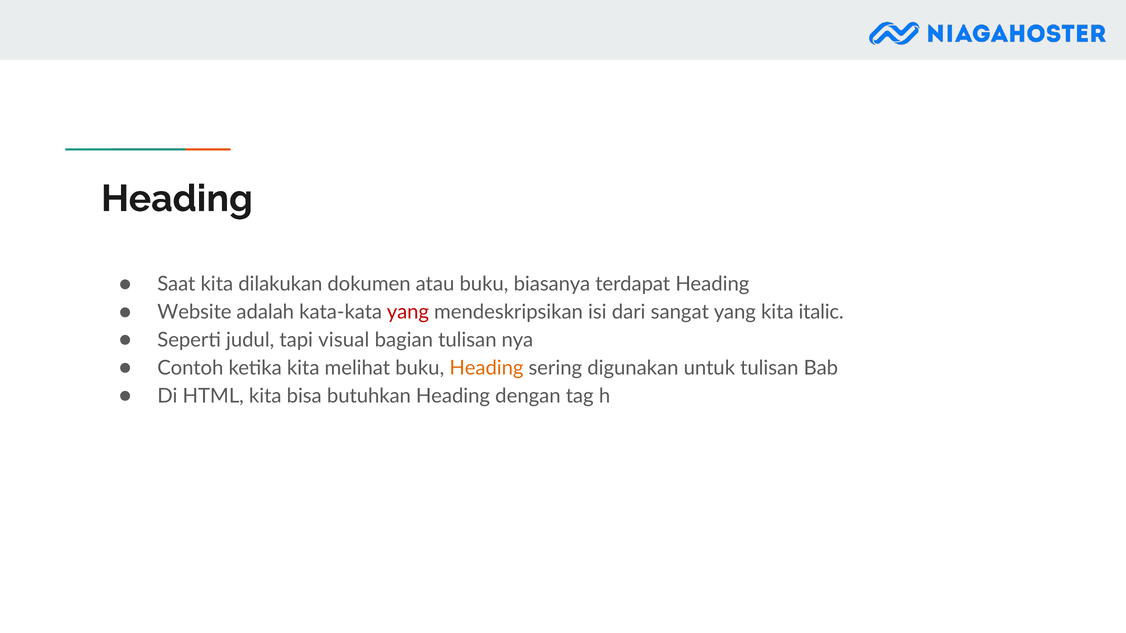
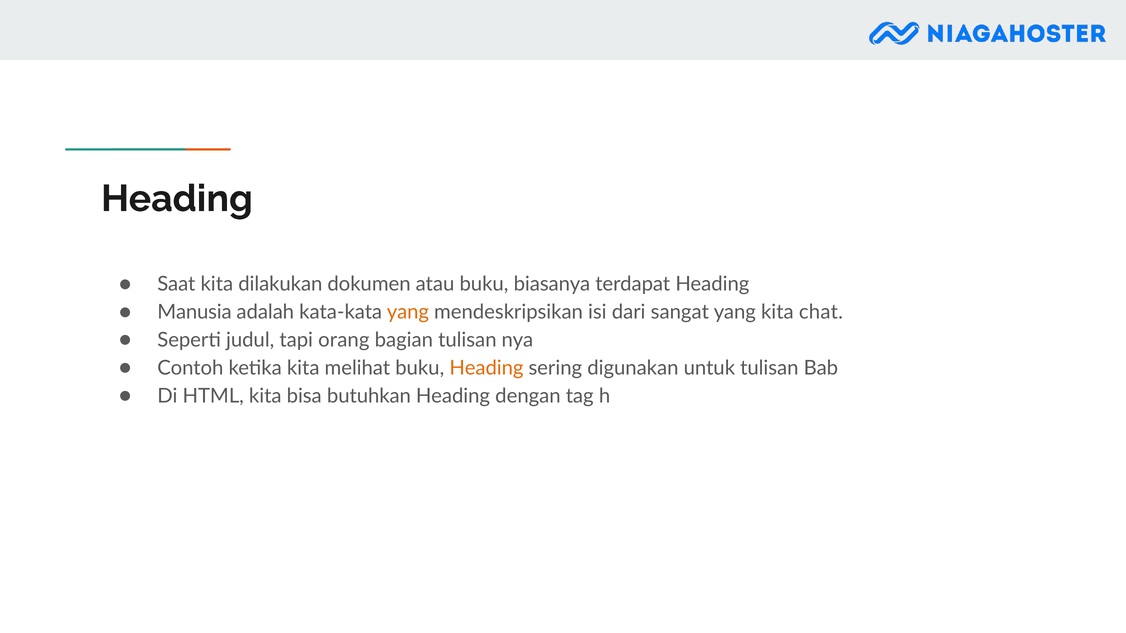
Website: Website -> Manusia (194, 312)
yang colour: red -> orange (408, 312)
italic: italic -> chat (821, 312)
visual: visual -> orang (344, 340)
